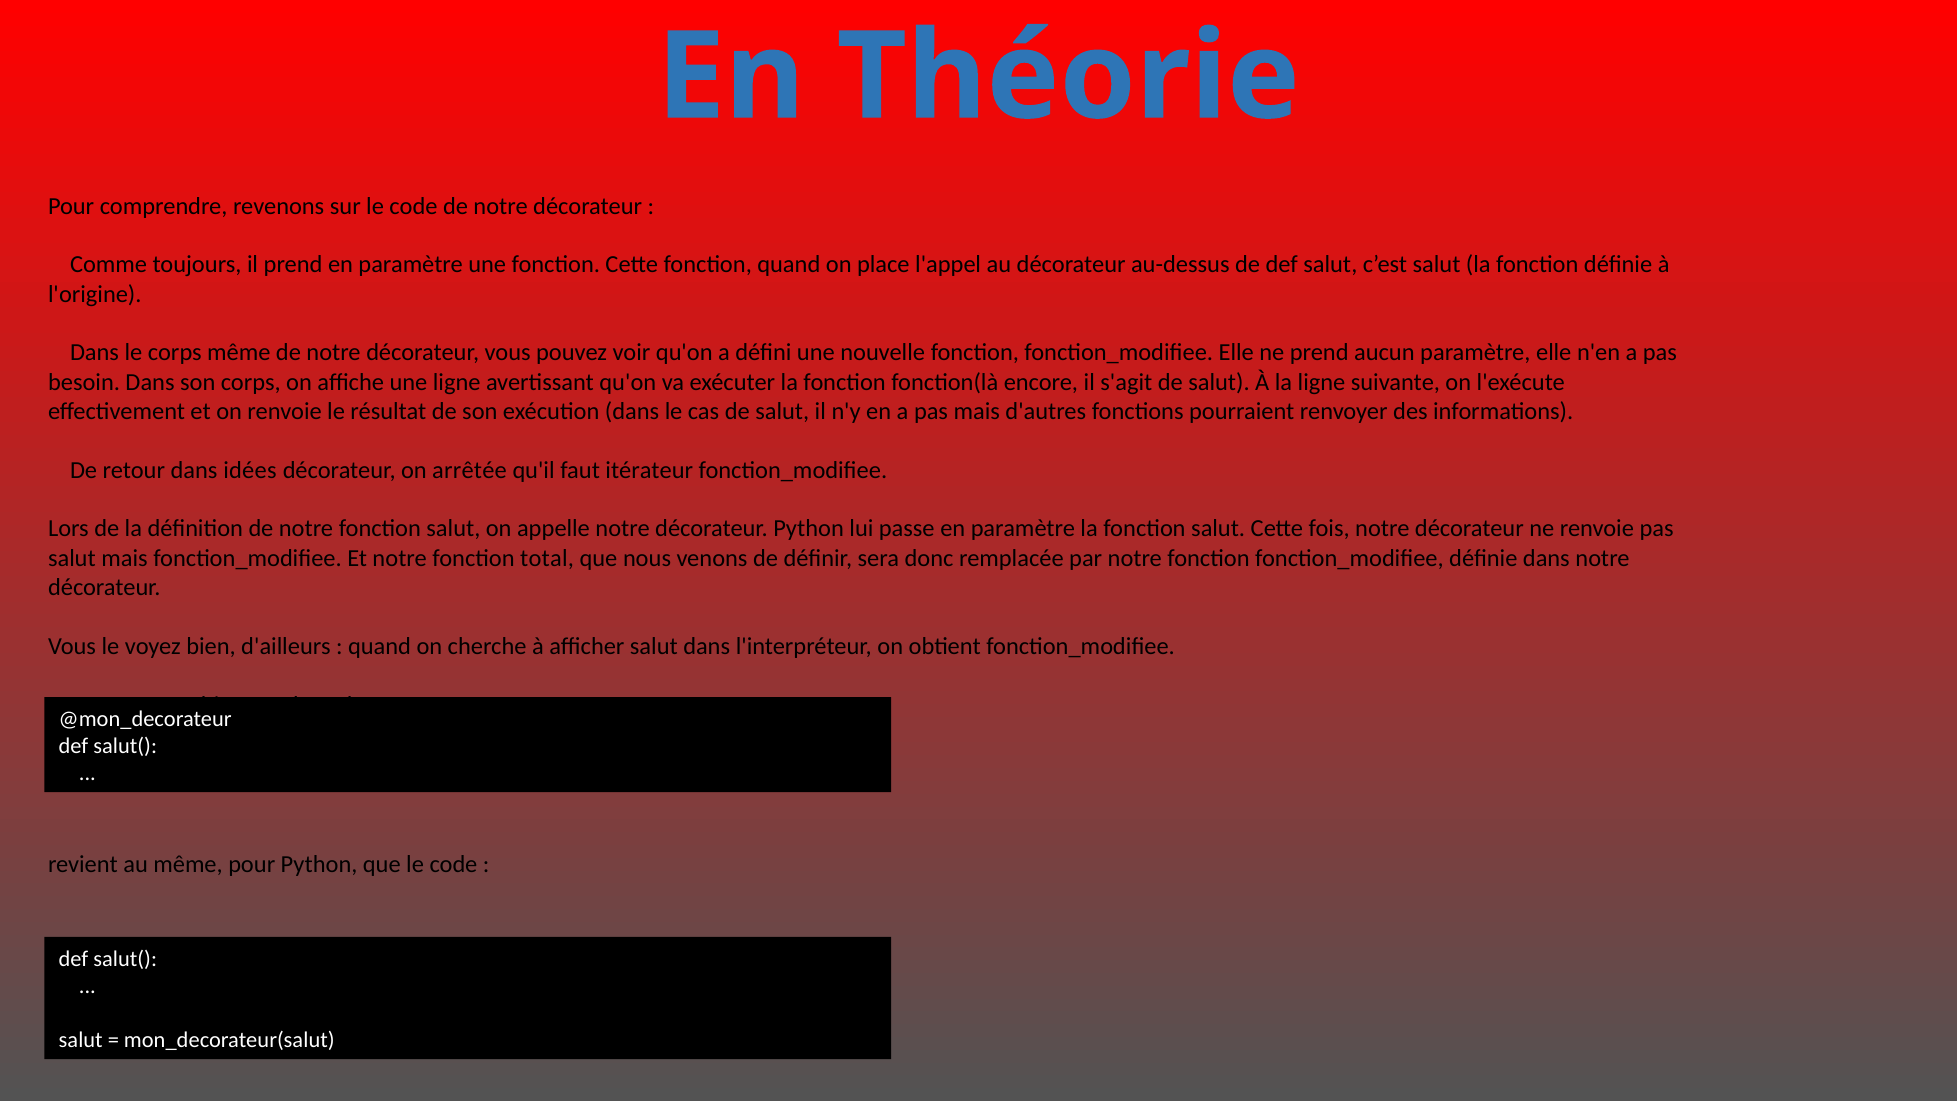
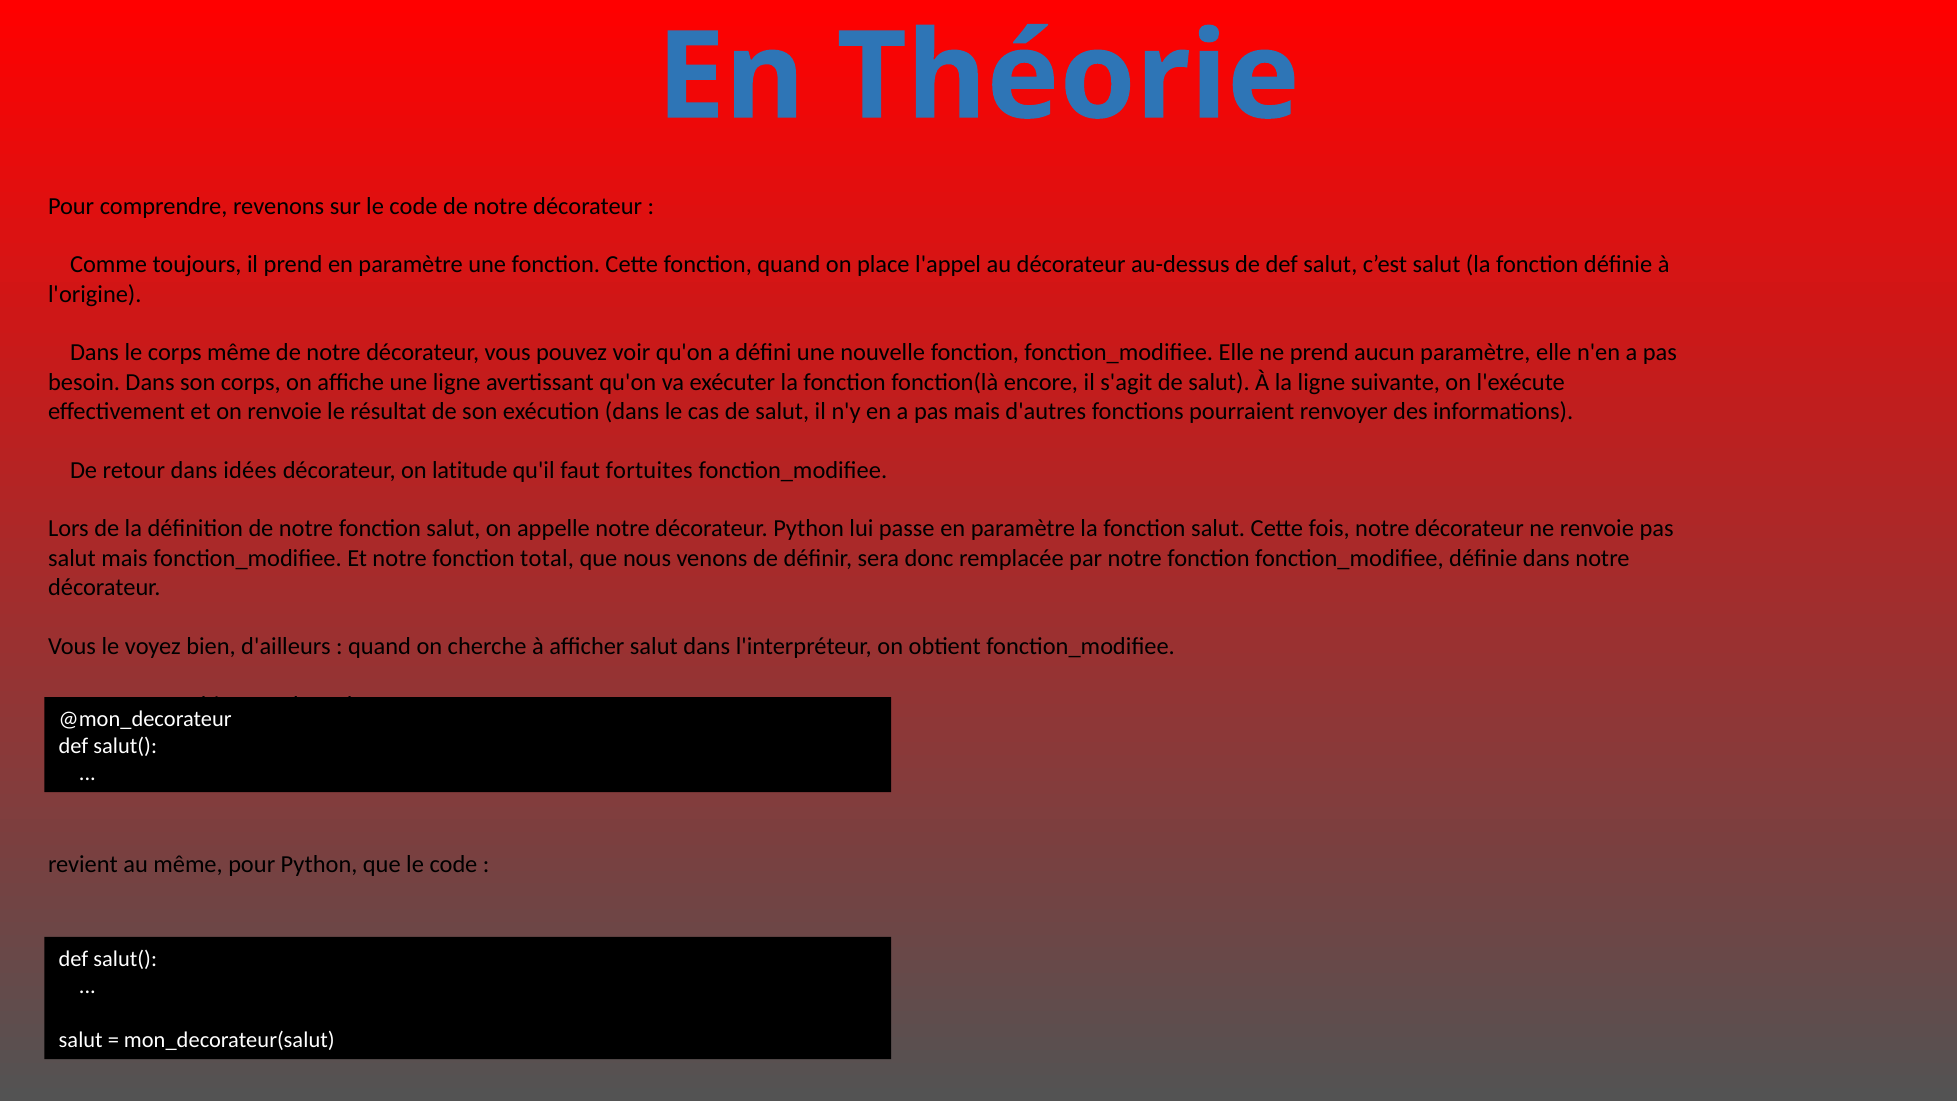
arrêtée: arrêtée -> latitude (470, 470)
itérateur: itérateur -> fortuites (649, 470)
